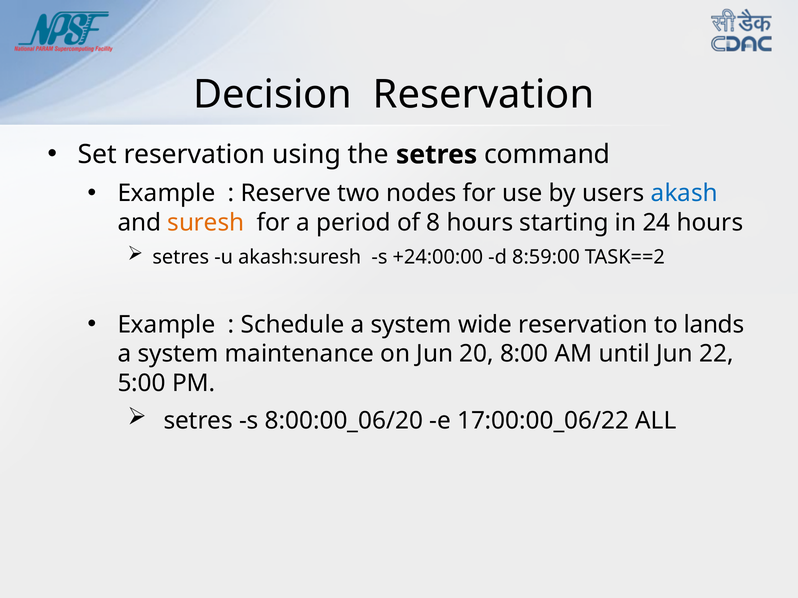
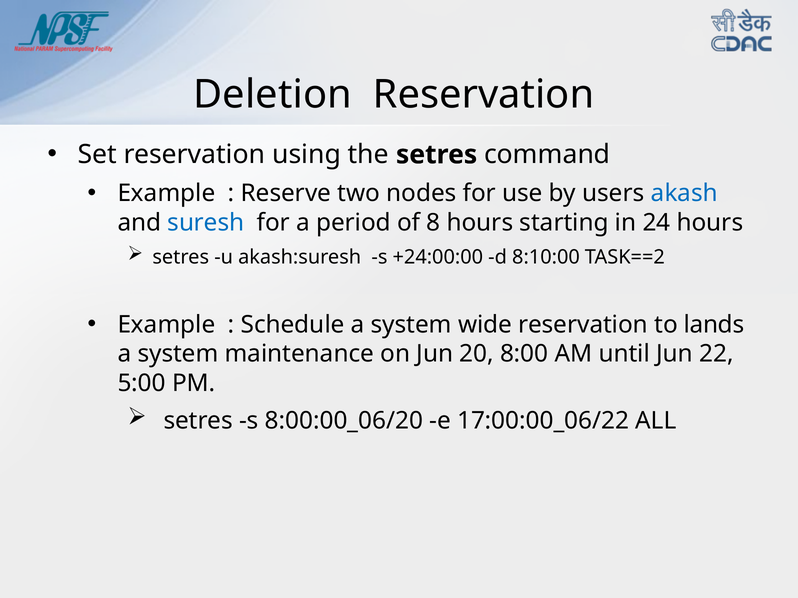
Decision: Decision -> Deletion (273, 95)
suresh colour: orange -> blue (206, 223)
8:59:00: 8:59:00 -> 8:10:00 (546, 257)
